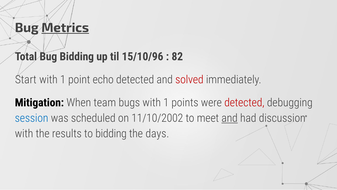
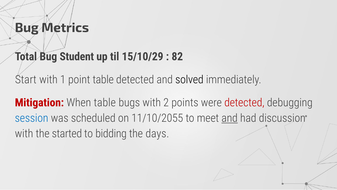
Metrics underline: present -> none (65, 28)
Bug Bidding: Bidding -> Student (77, 56)
15/10/96: 15/10/96 -> 15/10/29 (143, 56)
point echo: echo -> table (103, 79)
solved colour: red -> black (189, 79)
Mitigation colour: black -> red (39, 102)
When team: team -> table (105, 102)
bugs with 1: 1 -> 2 (166, 102)
11/10/2002: 11/10/2002 -> 11/10/2055 (157, 118)
results: results -> started (67, 133)
